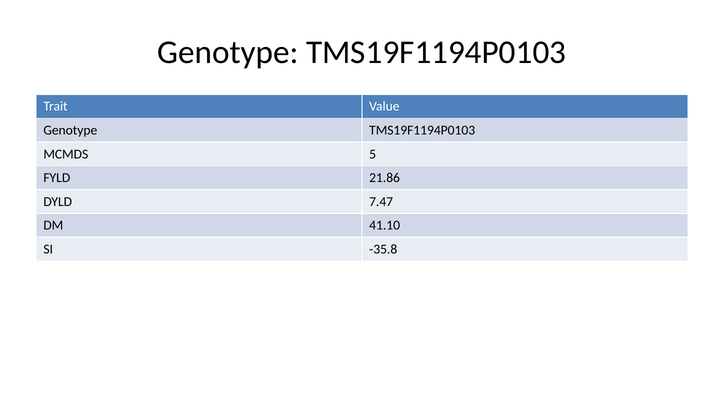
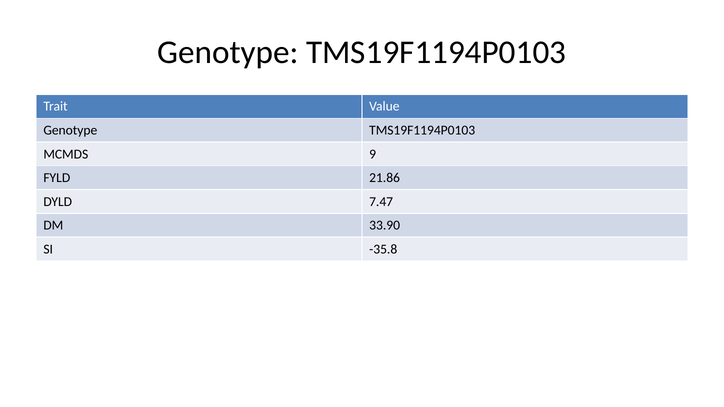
5: 5 -> 9 (373, 154)
41.10: 41.10 -> 33.90 (385, 226)
